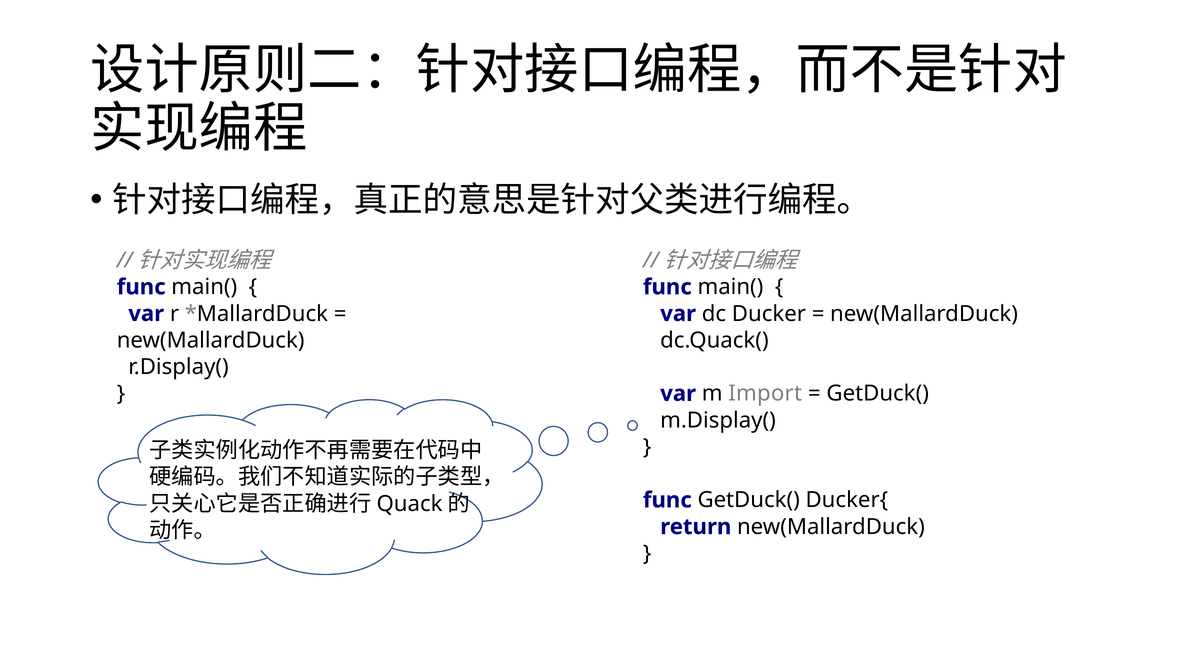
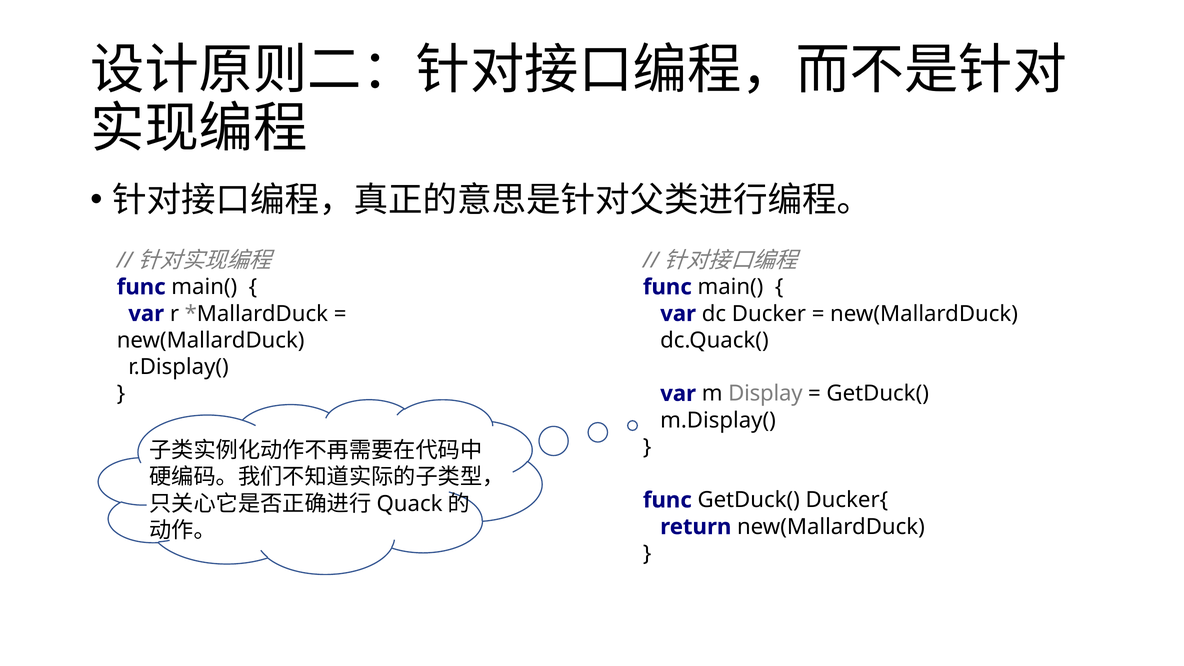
Import: Import -> Display (765, 394)
